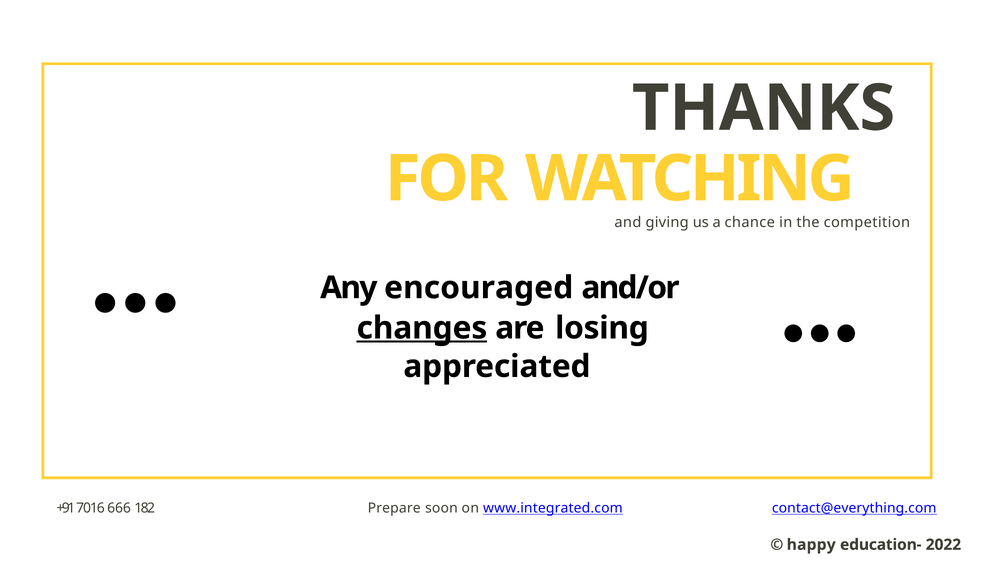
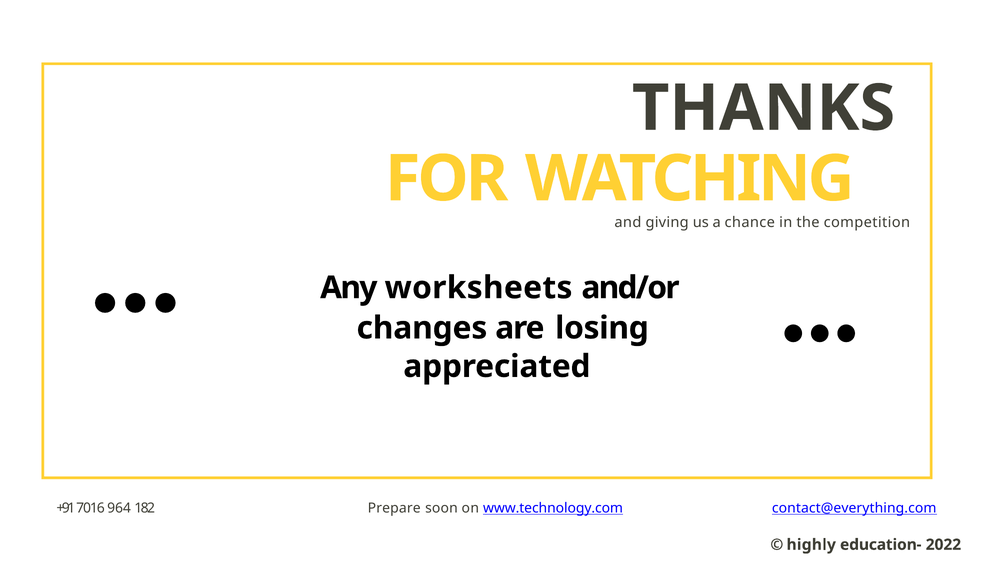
encouraged: encouraged -> worksheets (479, 288)
changes underline: present -> none (422, 328)
666: 666 -> 964 (119, 509)
www.integrated.com: www.integrated.com -> www.technology.com (553, 509)
happy: happy -> highly (811, 545)
